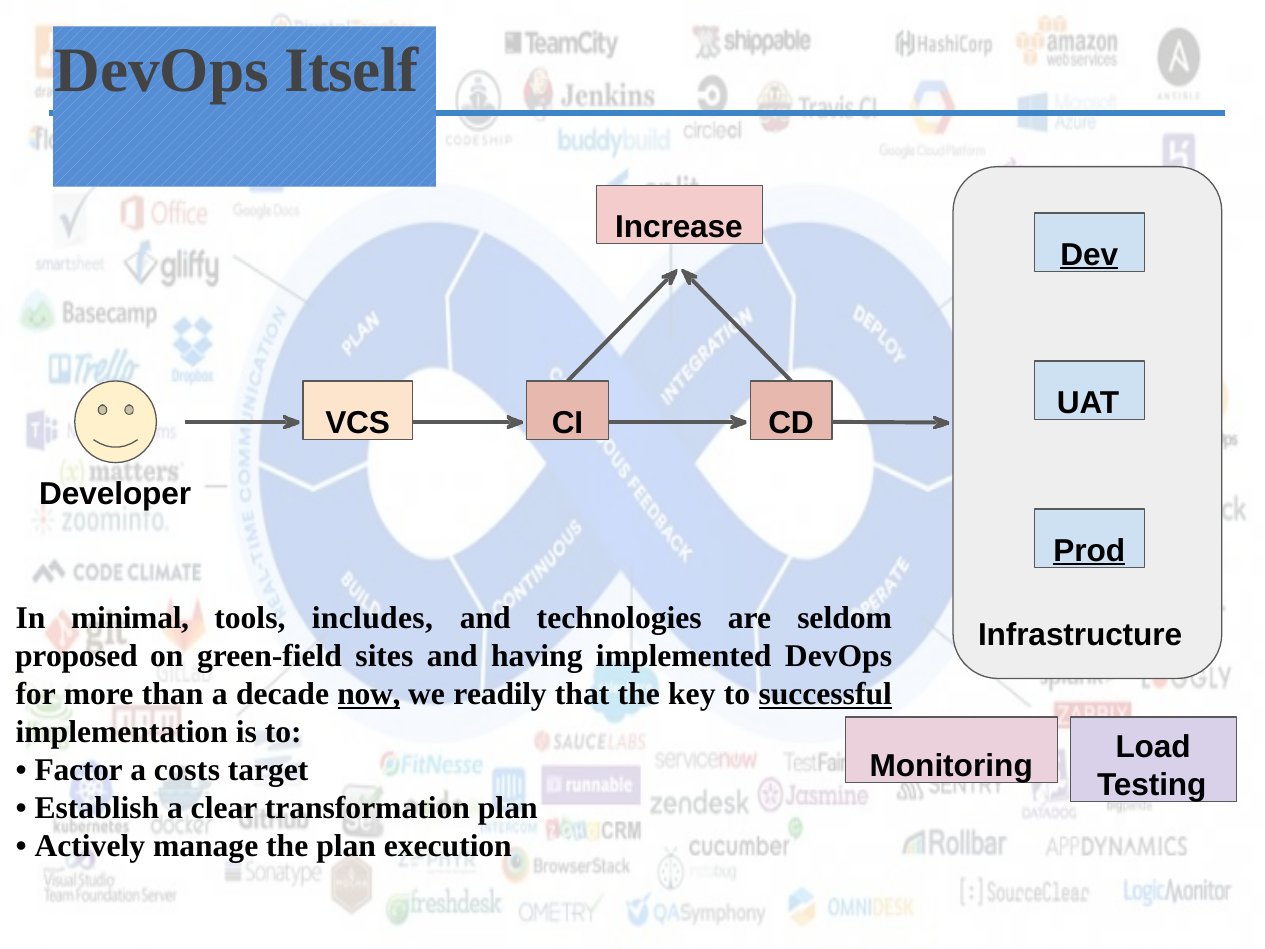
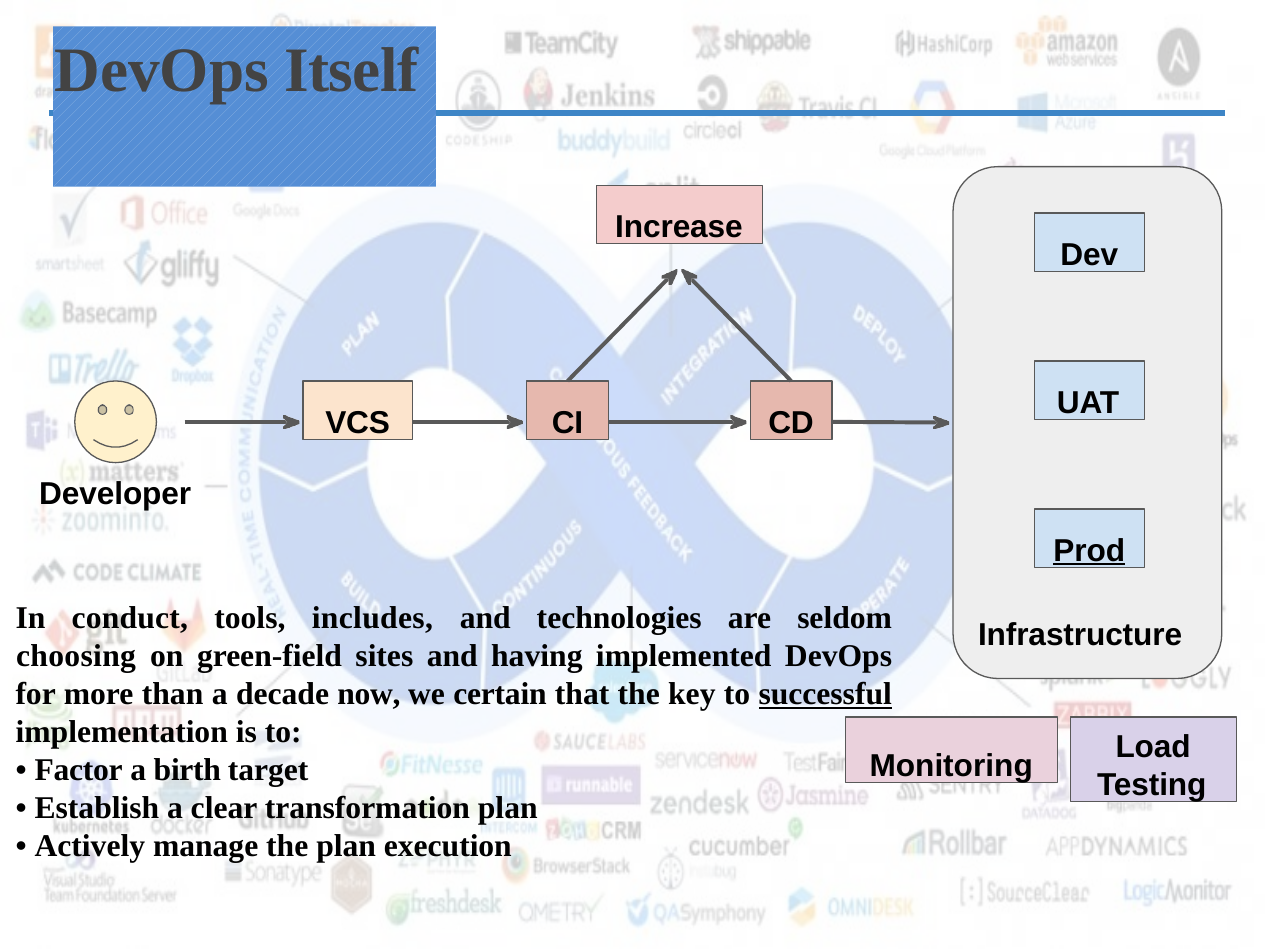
Dev underline: present -> none (1089, 255)
minimal: minimal -> conduct (130, 618)
proposed: proposed -> choosing (76, 656)
now underline: present -> none (369, 694)
readily: readily -> certain (500, 694)
costs: costs -> birth (187, 770)
